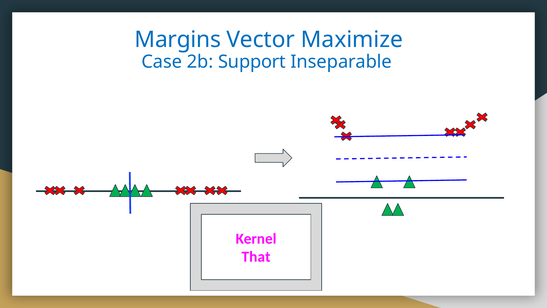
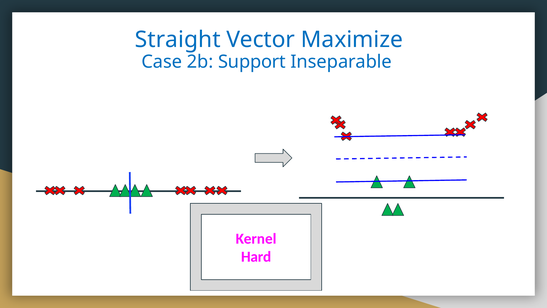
Margins: Margins -> Straight (178, 40)
That: That -> Hard (256, 257)
